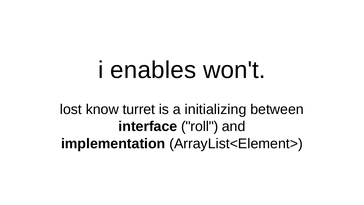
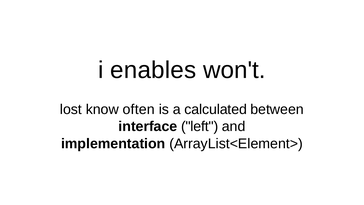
turret: turret -> often (139, 109)
initializing: initializing -> calculated (216, 109)
roll: roll -> left (200, 126)
